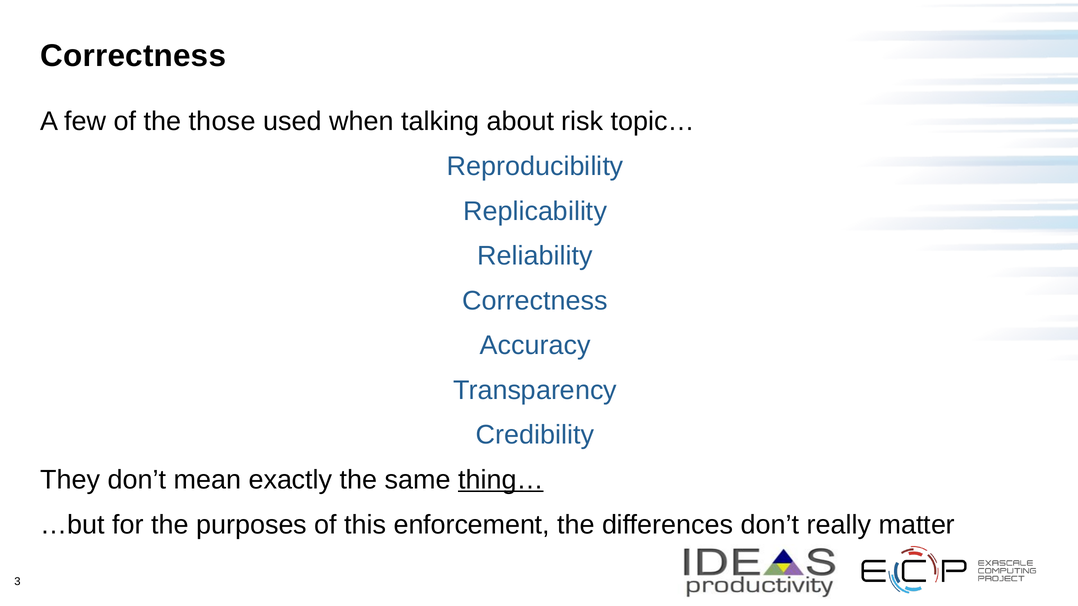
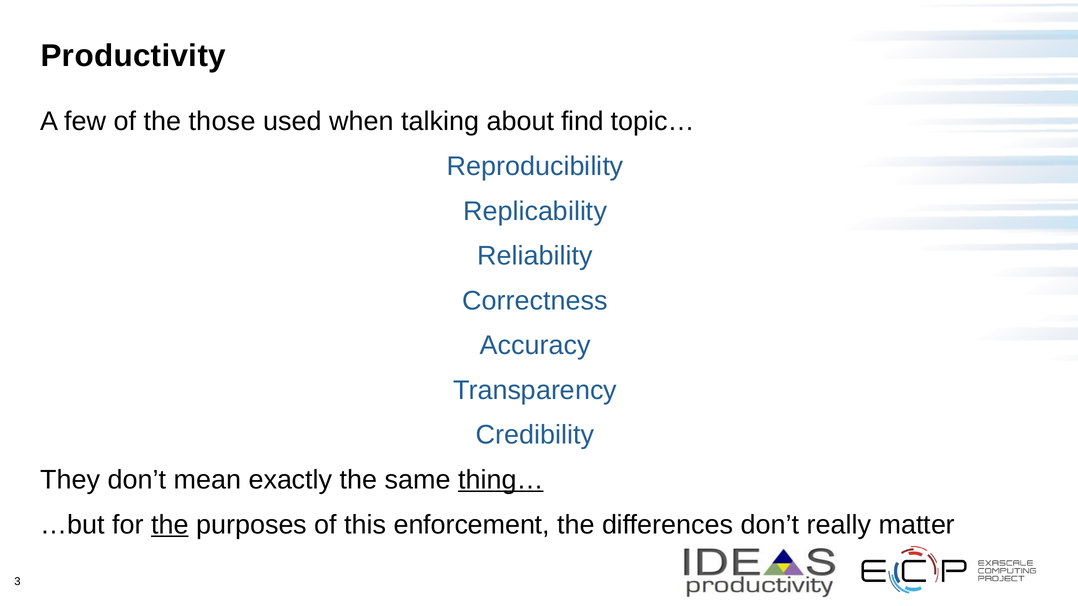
Correctness: Correctness -> Productivity (133, 56)
risk: risk -> find (583, 122)
the underline: none -> present (170, 525)
